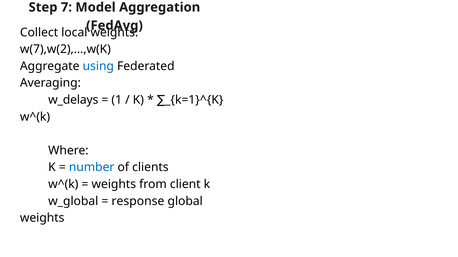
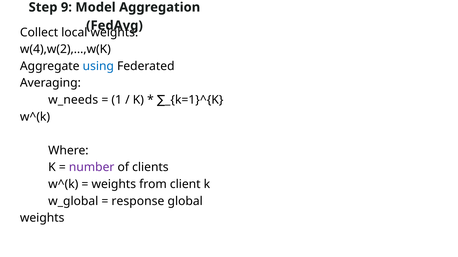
7: 7 -> 9 (66, 7)
w(7),w(2),…,w(K: w(7),w(2),…,w(K -> w(4),w(2),…,w(K (65, 49)
w_delays: w_delays -> w_needs (73, 100)
number colour: blue -> purple (92, 168)
